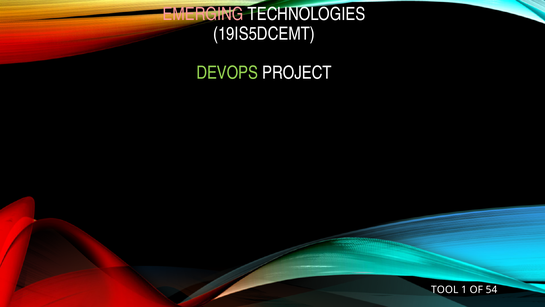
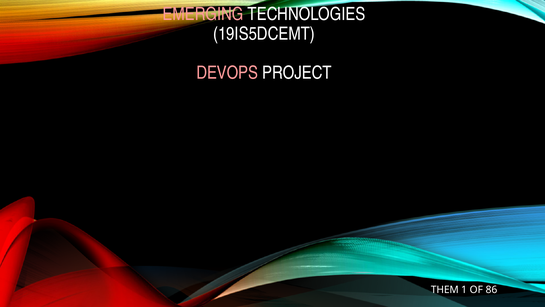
DEVOPS colour: light green -> pink (227, 73)
TOOL: TOOL -> THEM (445, 289)
54: 54 -> 86 (491, 289)
